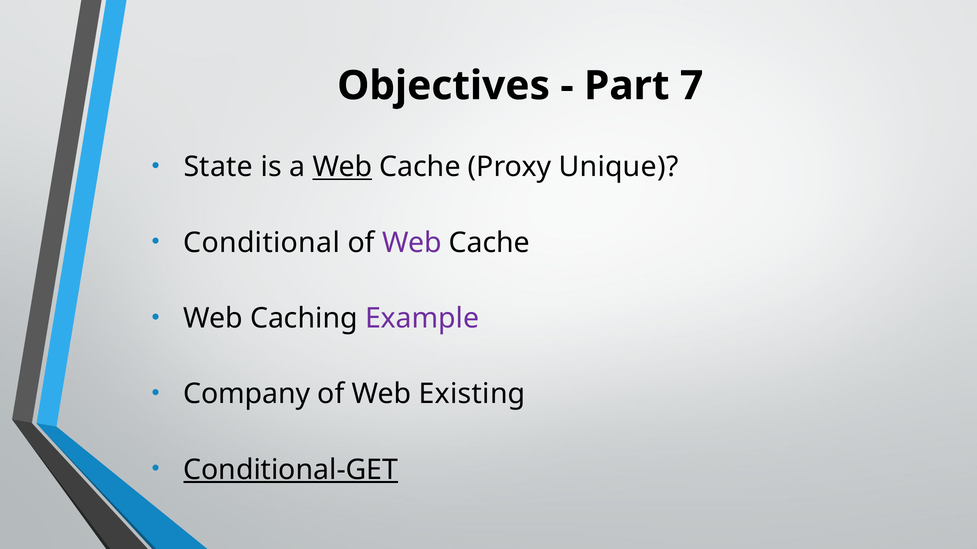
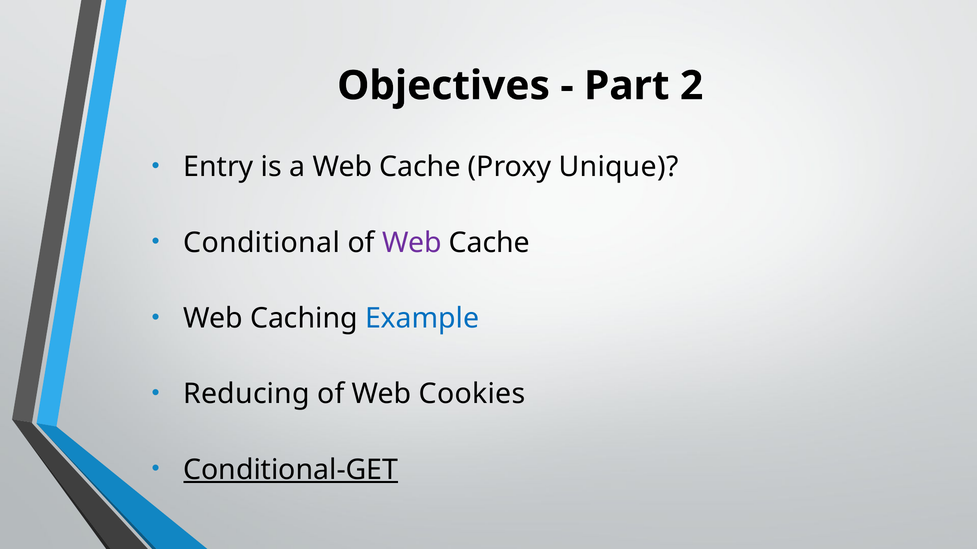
7: 7 -> 2 (692, 86)
State: State -> Entry (218, 167)
Web underline: present -> none (342, 167)
Example colour: purple -> blue (422, 319)
Company: Company -> Reducing (247, 394)
Existing: Existing -> Cookies (472, 394)
